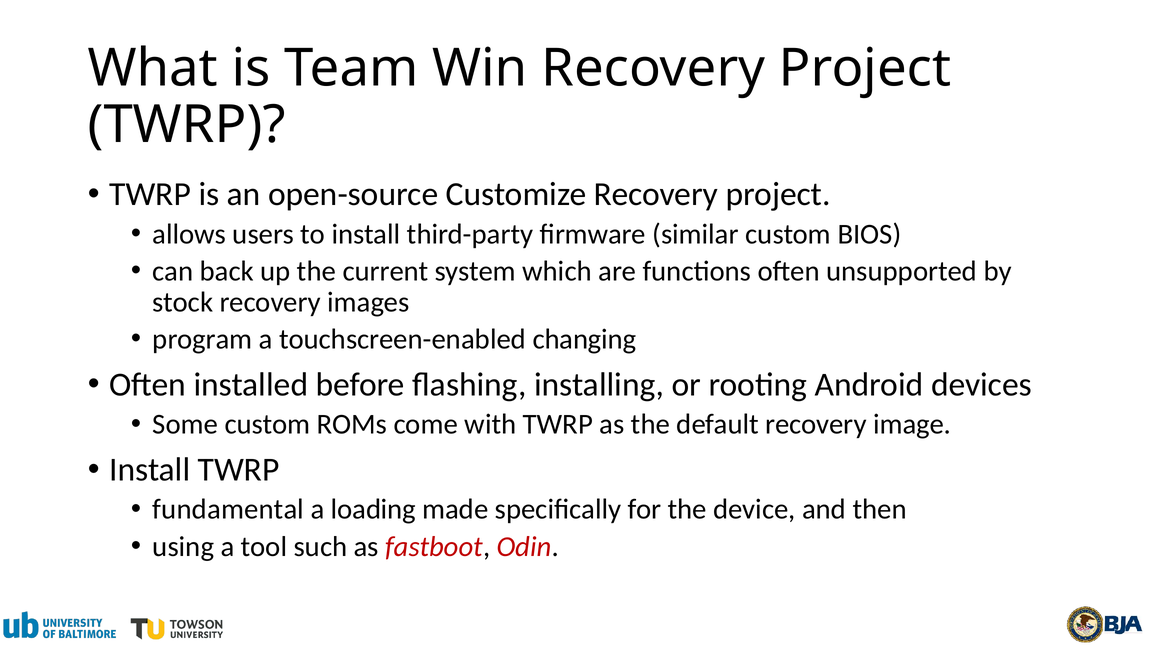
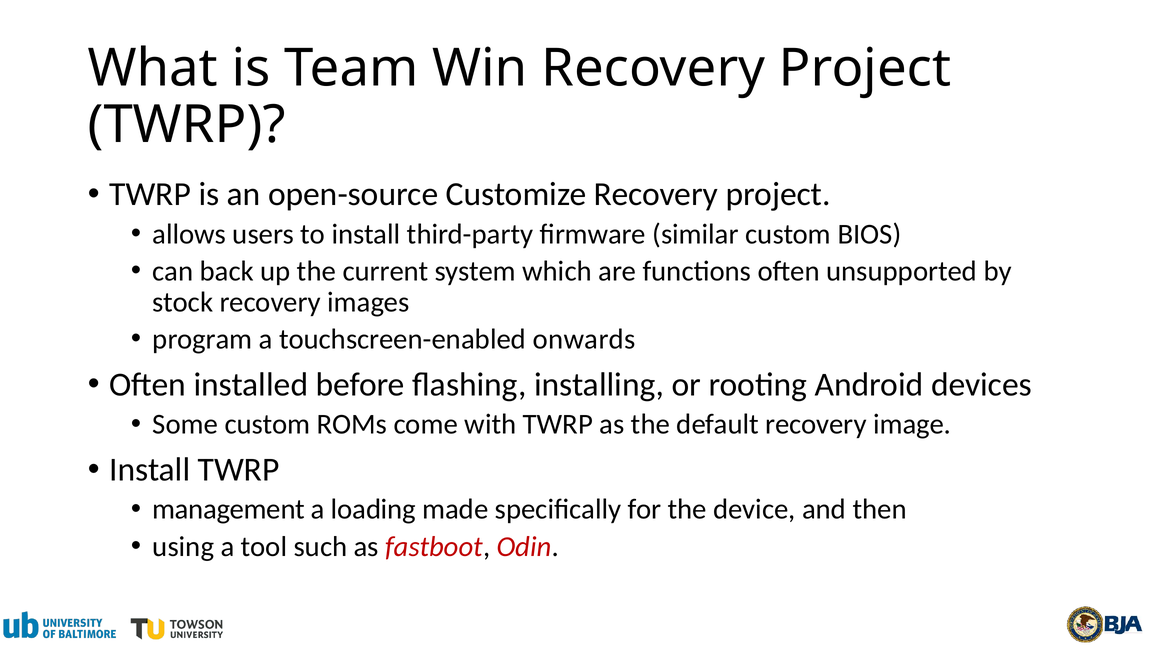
changing: changing -> onwards (584, 339)
fundamental: fundamental -> management (228, 510)
